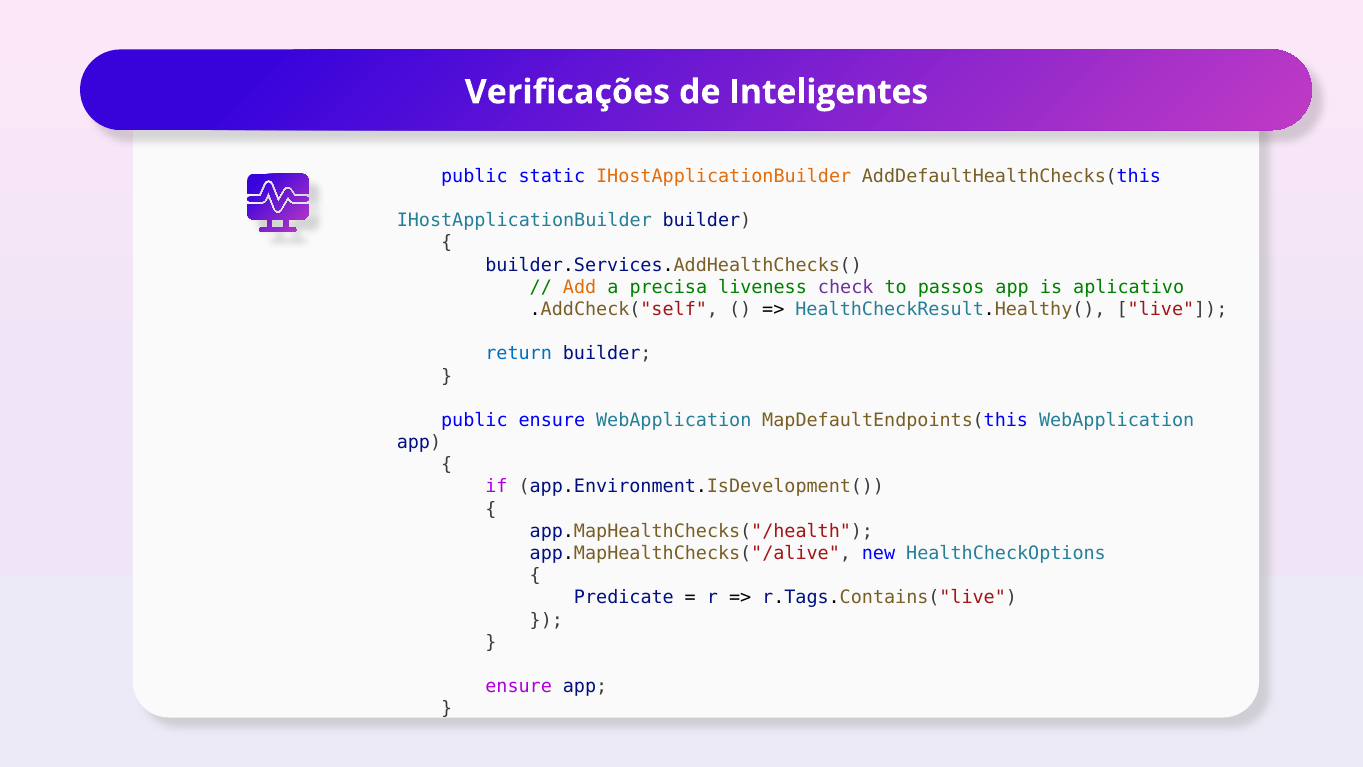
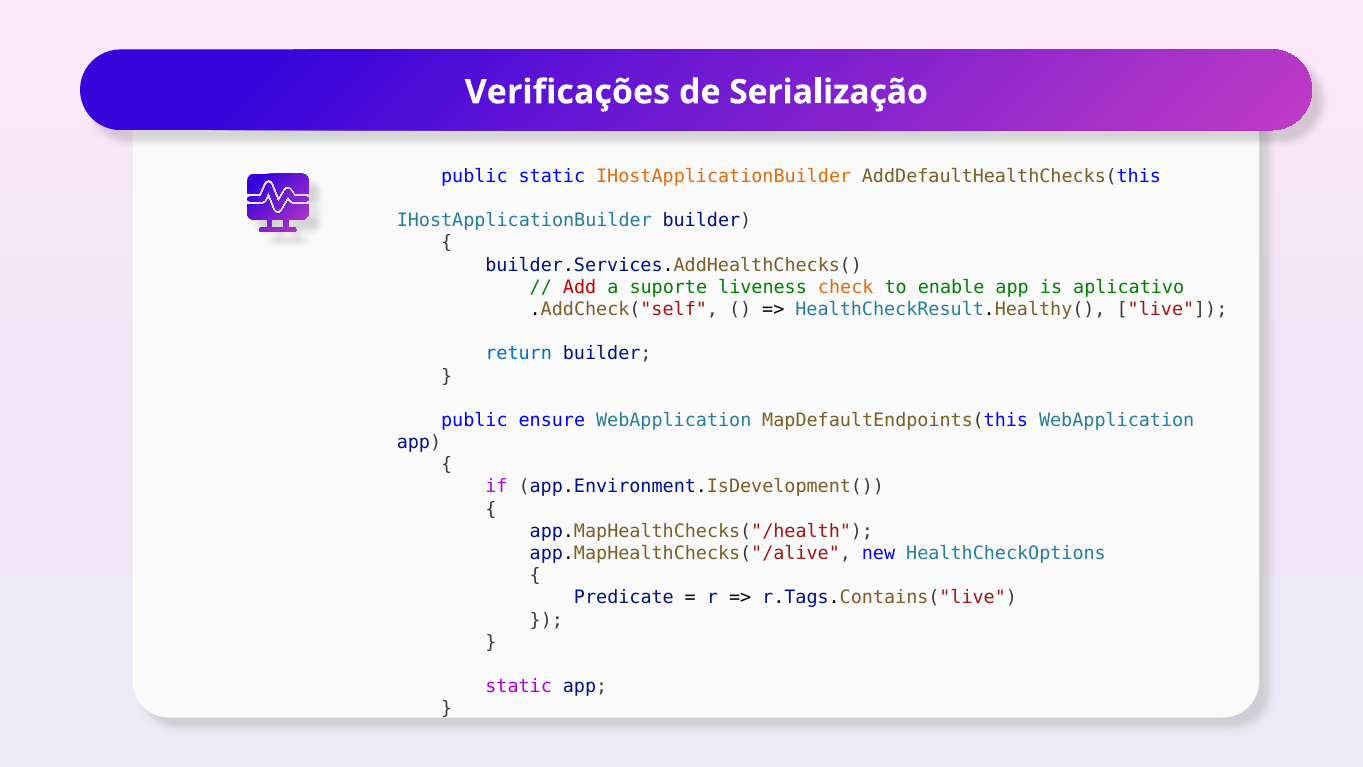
Inteligentes: Inteligentes -> Serialização (829, 92)
Add colour: orange -> red (580, 287)
precisa: precisa -> suporte (668, 287)
check colour: purple -> orange (846, 287)
passos: passos -> enable (951, 287)
ensure: ensure -> static (519, 686)
